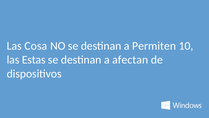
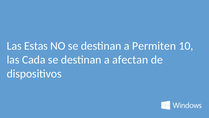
Cosa: Cosa -> Estas (36, 46)
Estas: Estas -> Cada (34, 60)
